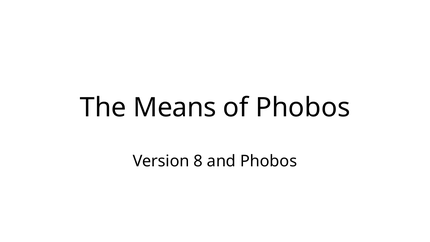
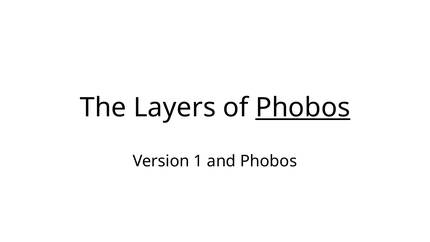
Means: Means -> Layers (175, 107)
Phobos underline: none -> present (303, 107)
8: 8 -> 1 (198, 161)
